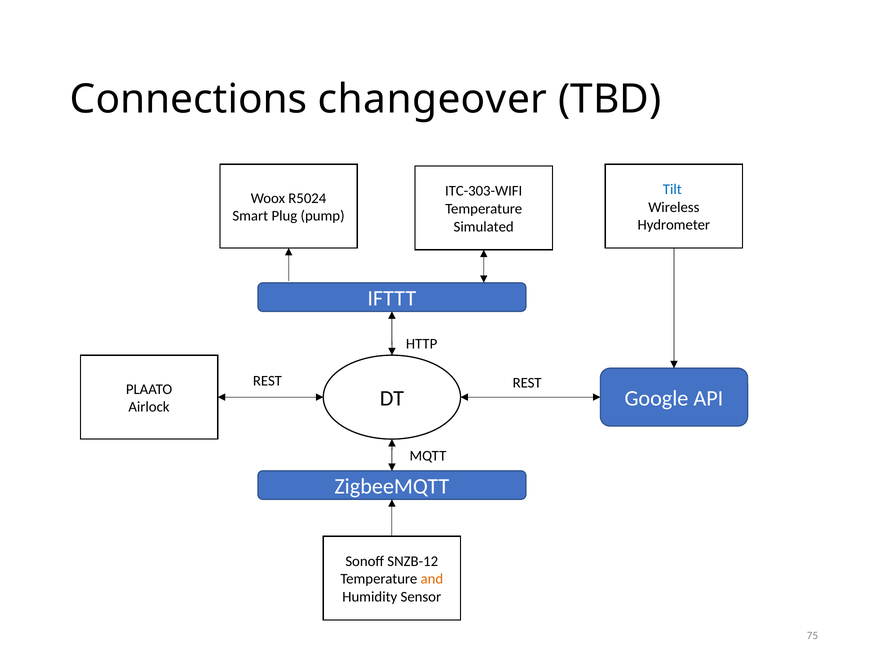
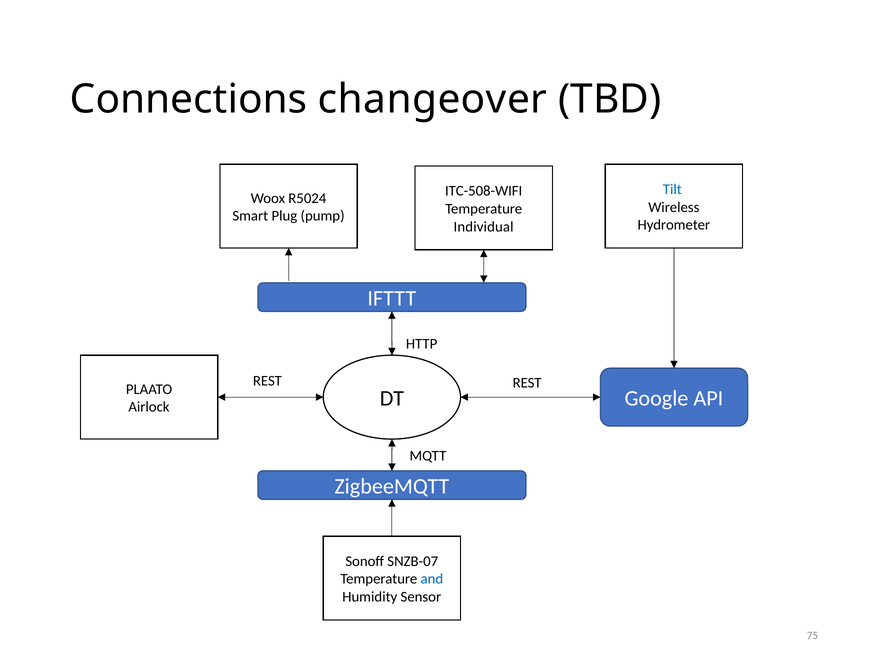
ITC-303-WIFI: ITC-303-WIFI -> ITC-508-WIFI (484, 191)
Simulated: Simulated -> Individual (484, 227)
SNZB-12: SNZB-12 -> SNZB-07 (413, 561)
and colour: orange -> blue (432, 579)
